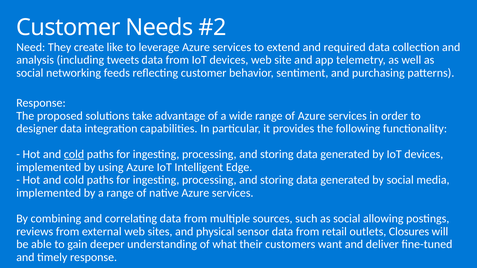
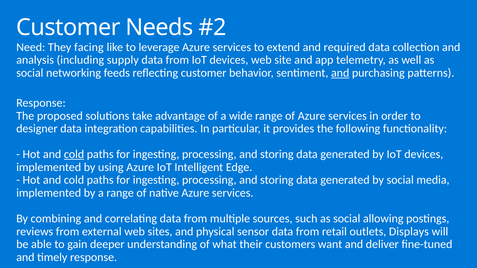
create: create -> facing (89, 47)
tweets: tweets -> supply (123, 60)
and underline: none -> present (340, 73)
Closures: Closures -> Displays (409, 232)
